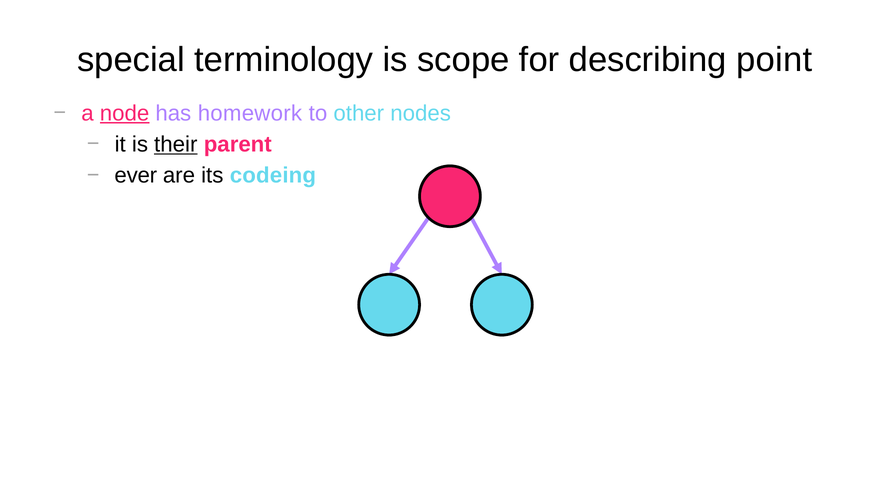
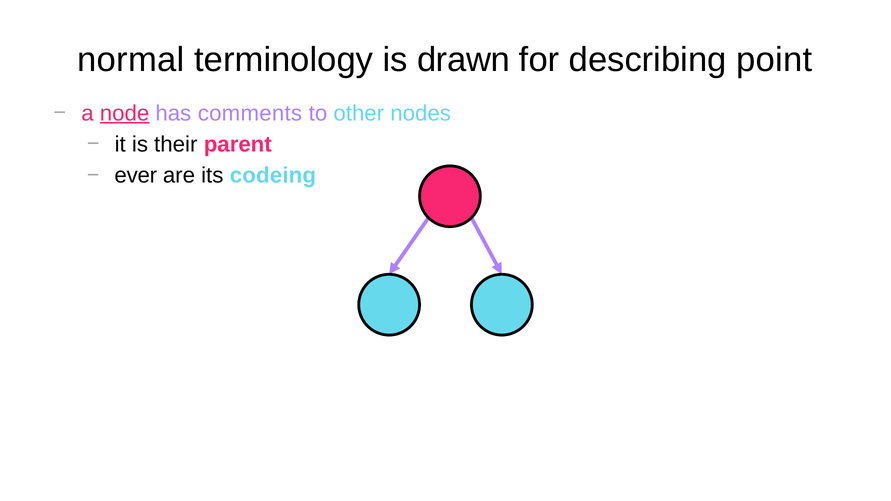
special: special -> normal (131, 60)
scope: scope -> drawn (464, 60)
homework: homework -> comments (250, 113)
their underline: present -> none (176, 144)
